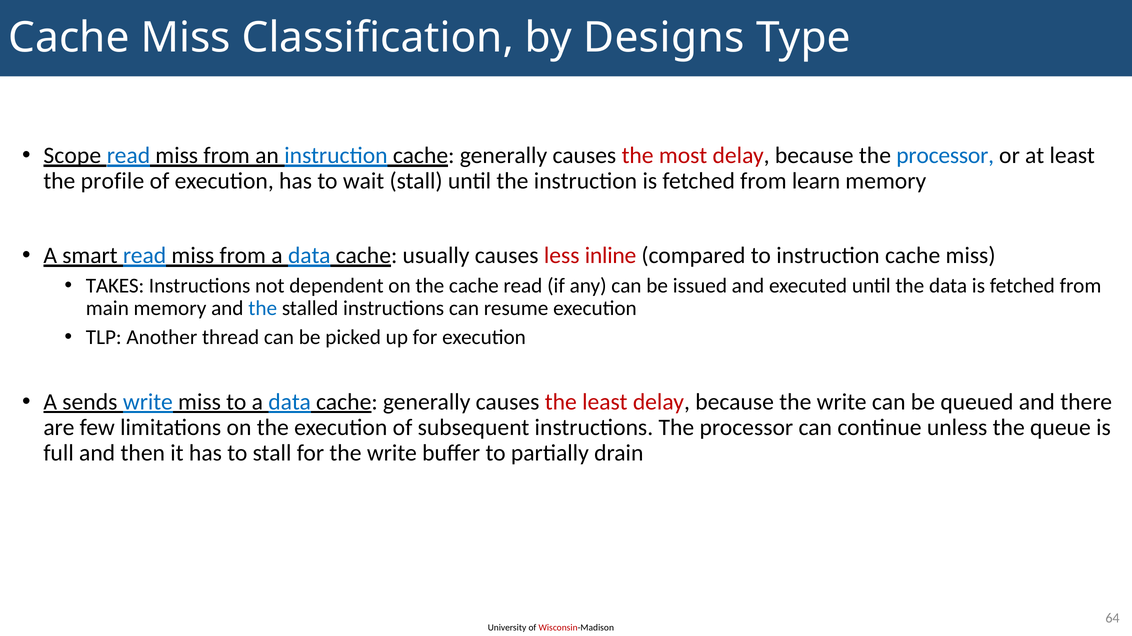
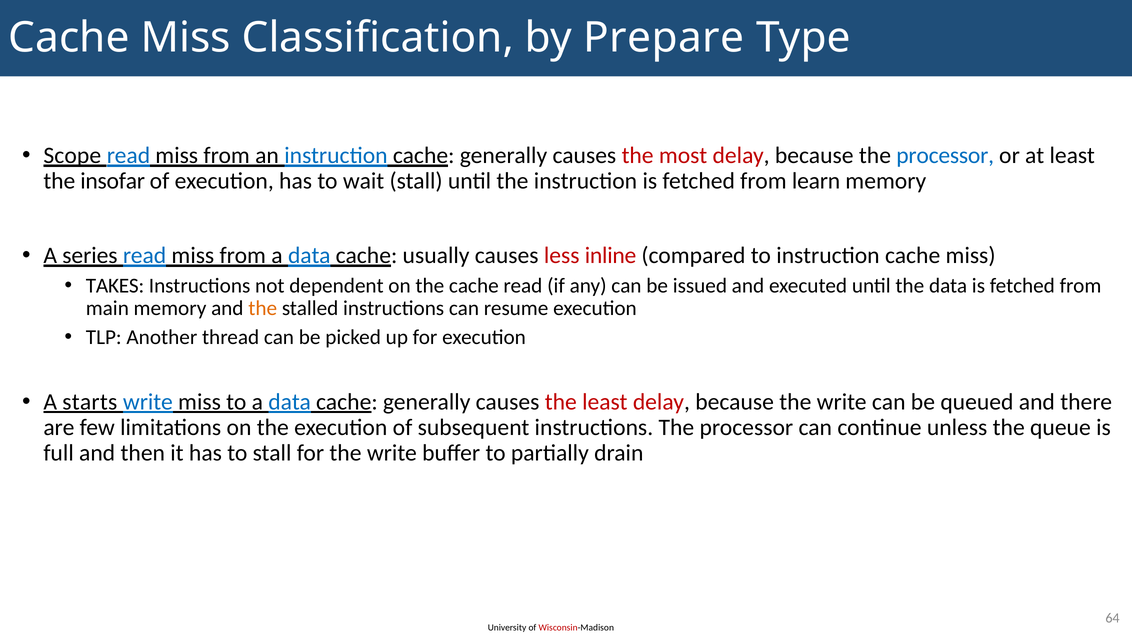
Designs: Designs -> Prepare (664, 38)
profile: profile -> insofar (113, 181)
smart: smart -> series (90, 256)
the colour: blue -> orange (263, 309)
sends: sends -> starts (90, 402)
